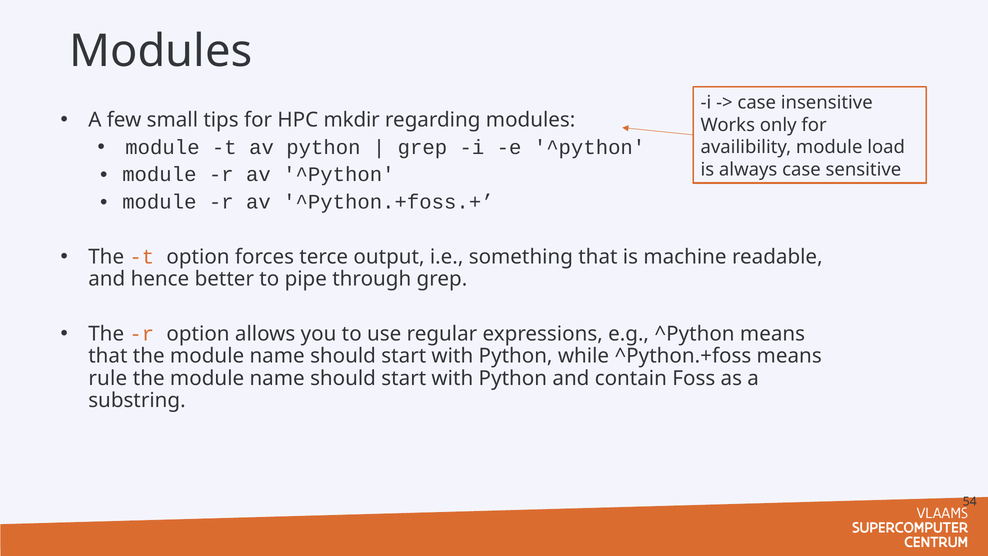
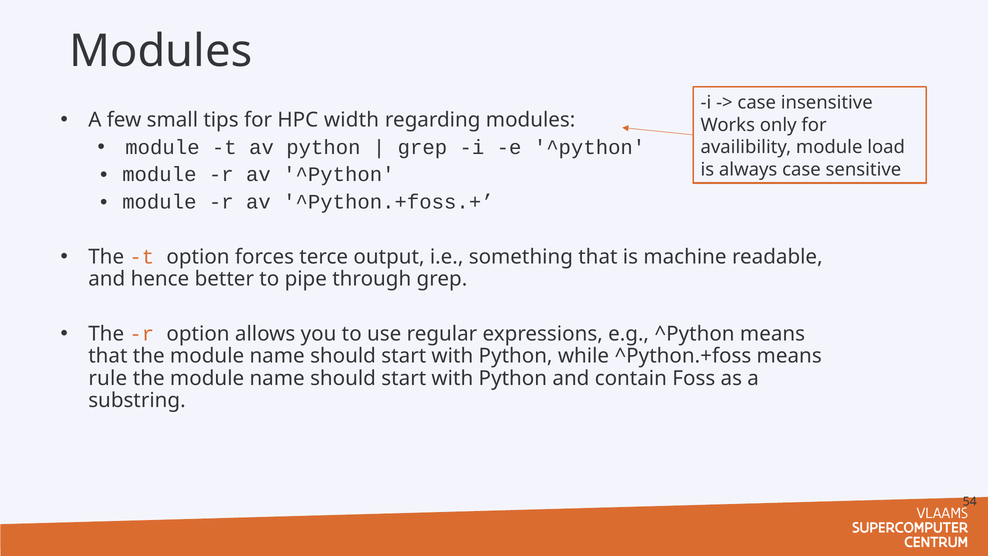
mkdir: mkdir -> width (351, 120)
